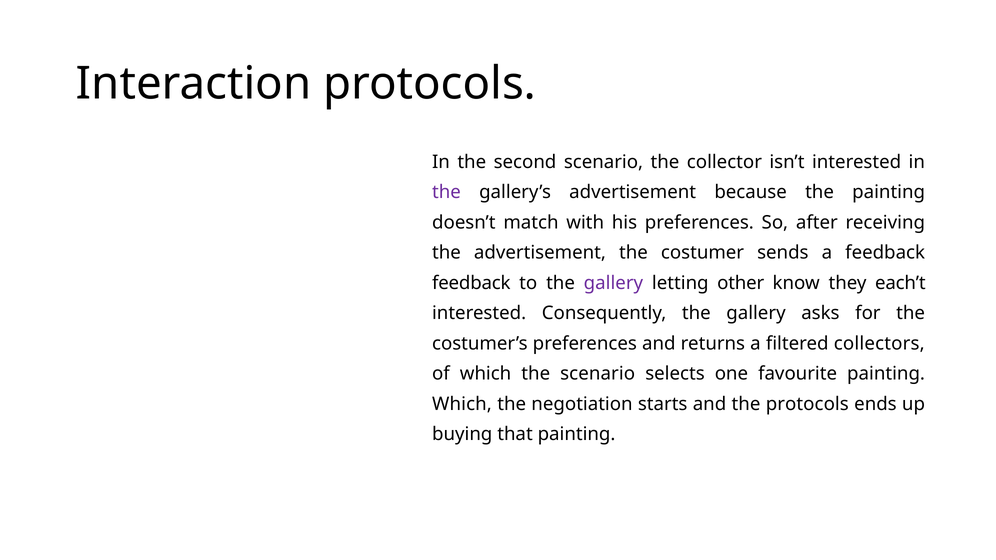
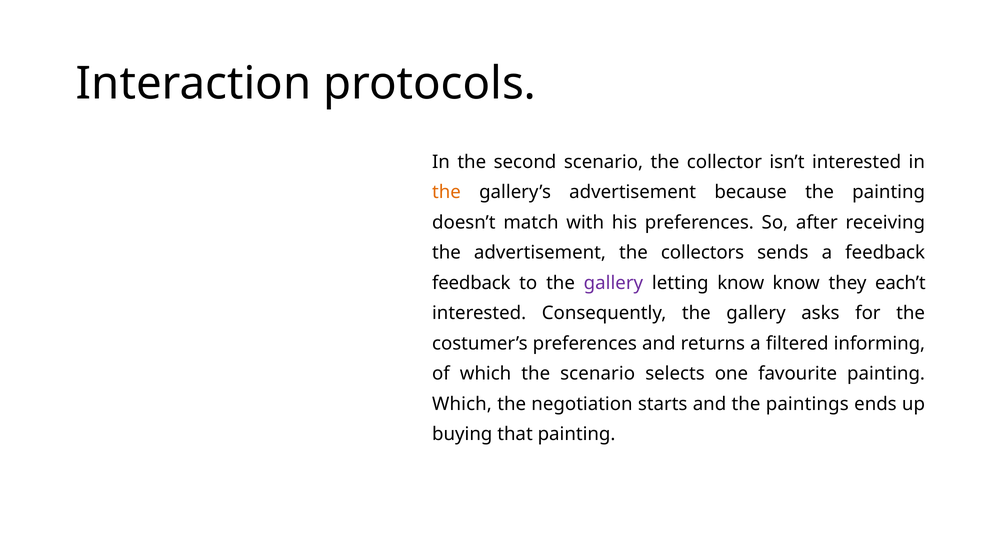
the colour: purple -> orange (446, 192)
costumer: costumer -> collectors (703, 253)
letting other: other -> know (741, 283)
collectors: collectors -> informing (879, 344)
the protocols: protocols -> paintings (807, 404)
